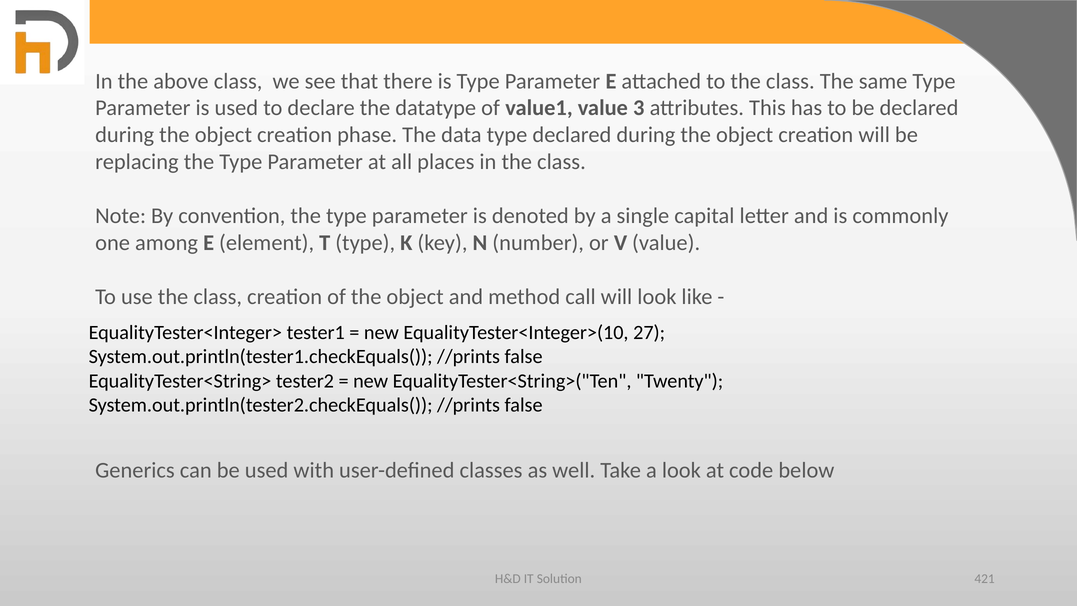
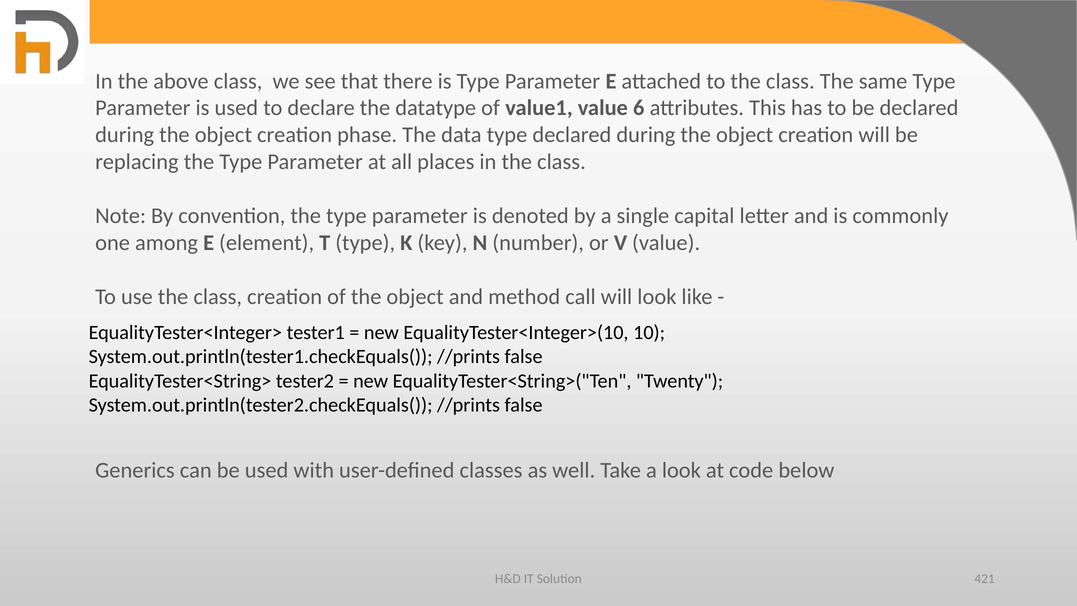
3: 3 -> 6 (639, 108)
27: 27 -> 10 (649, 332)
